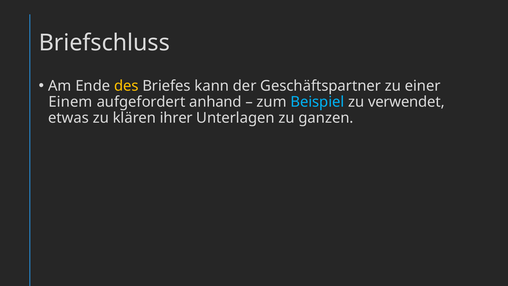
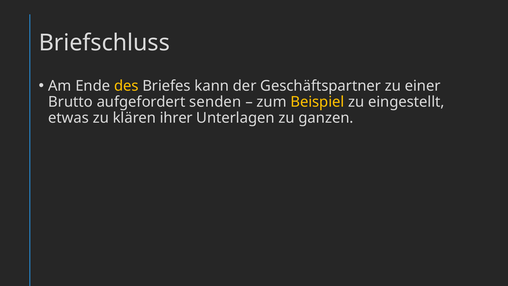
Einem: Einem -> Brutto (71, 102)
anhand: anhand -> senden (215, 102)
Beispiel colour: light blue -> yellow (317, 102)
verwendet: verwendet -> eingestellt (406, 102)
